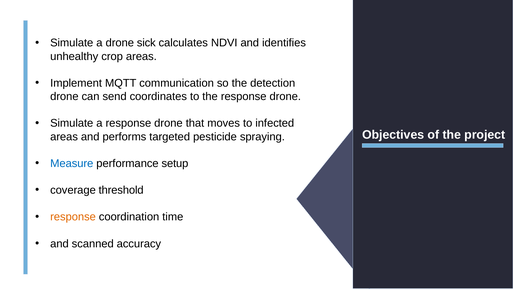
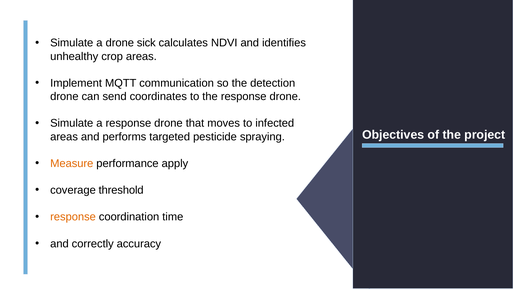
Measure colour: blue -> orange (72, 163)
setup: setup -> apply (175, 163)
scanned: scanned -> correctly (93, 244)
